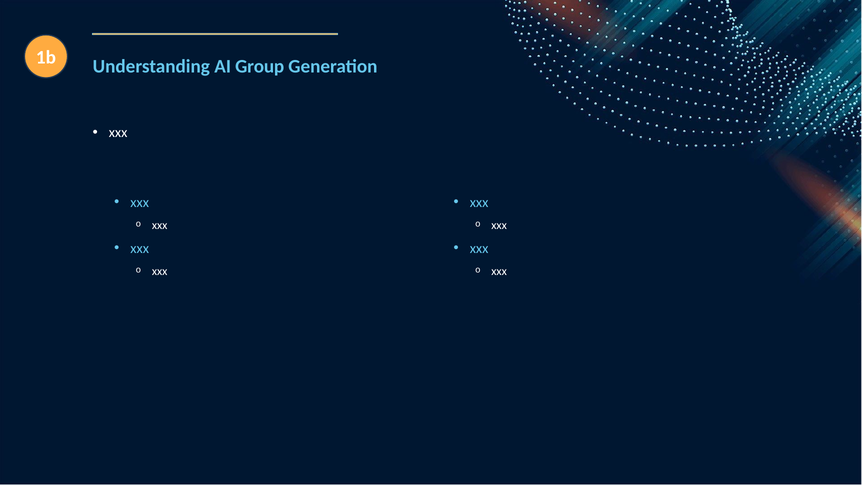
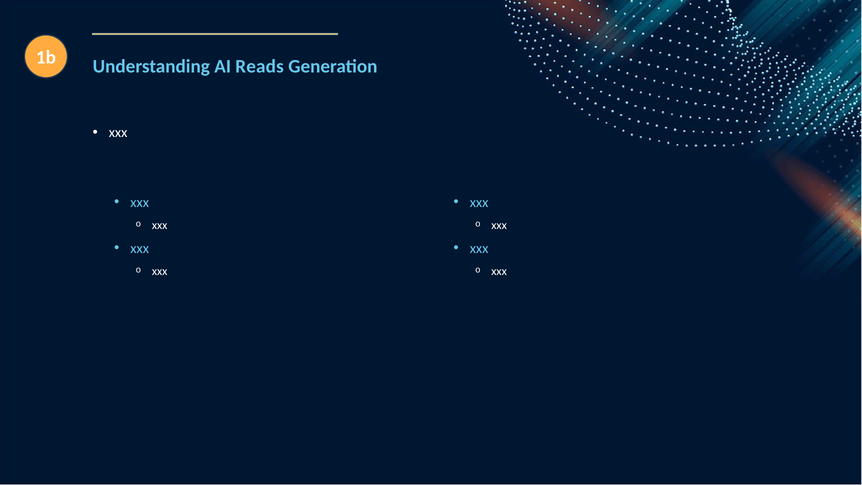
Group: Group -> Reads (260, 66)
